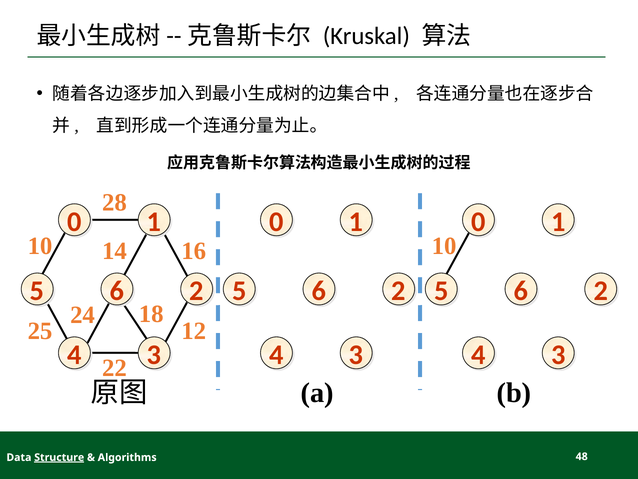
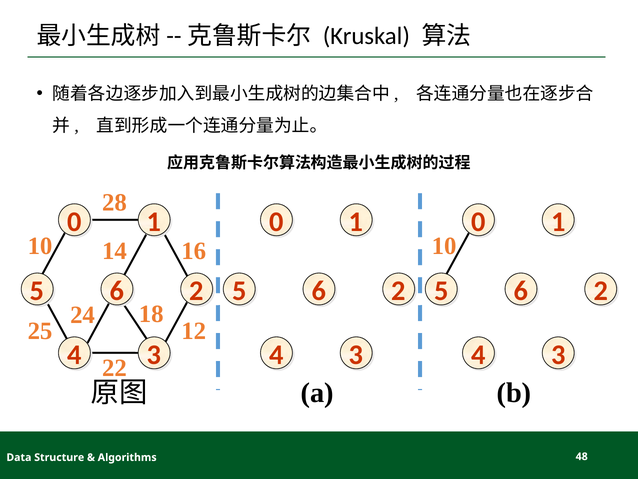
Structure underline: present -> none (59, 457)
